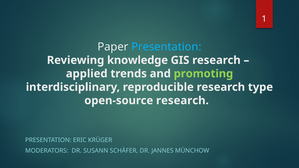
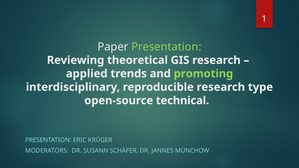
Presentation colour: light blue -> light green (166, 47)
knowledge: knowledge -> theoretical (138, 60)
open-source research: research -> technical (183, 101)
